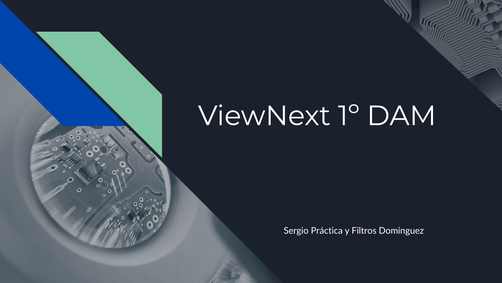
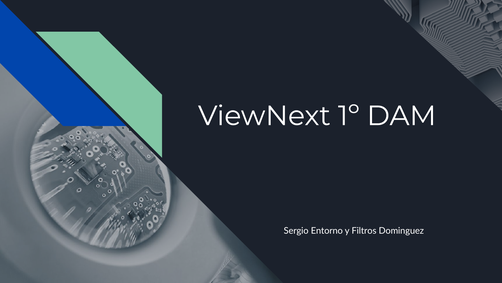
Práctica: Práctica -> Entorno (327, 230)
